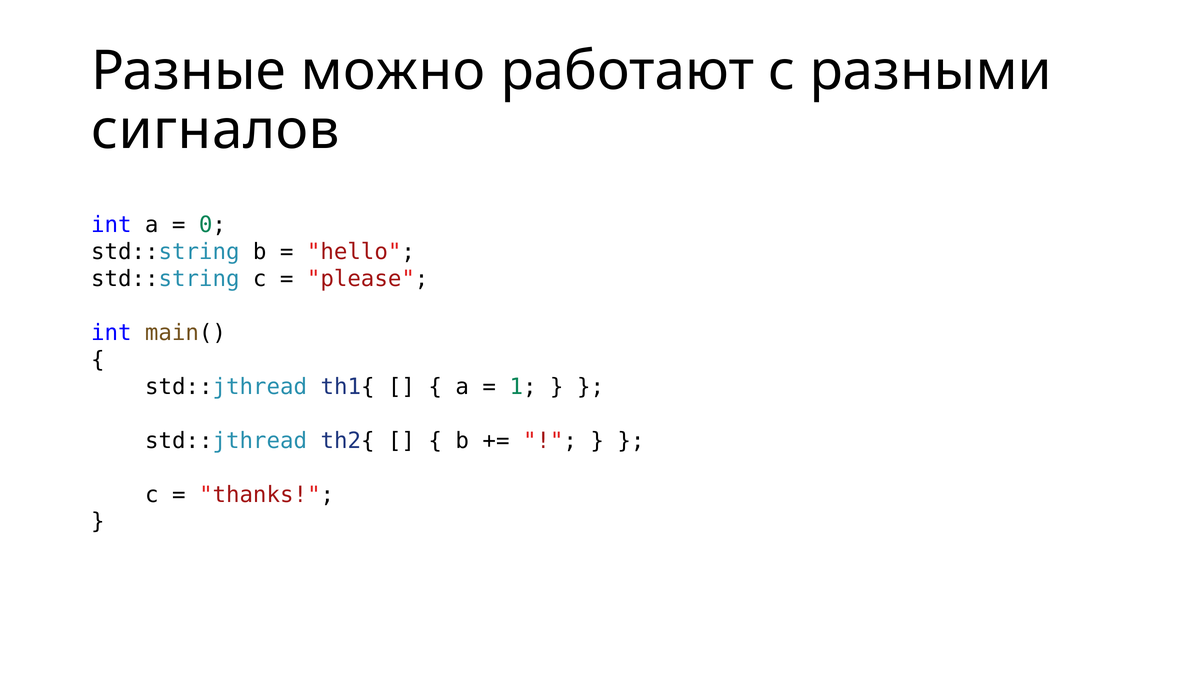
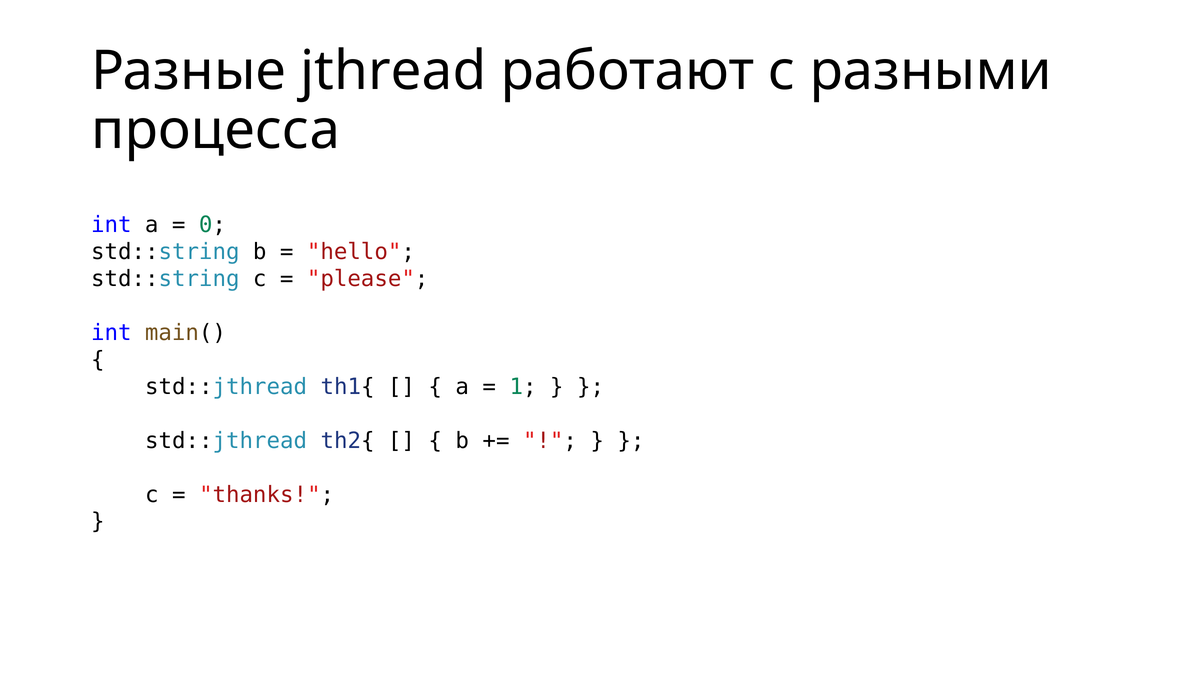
можно: можно -> jthread (393, 71)
сигналов: сигналов -> процесса (216, 130)
